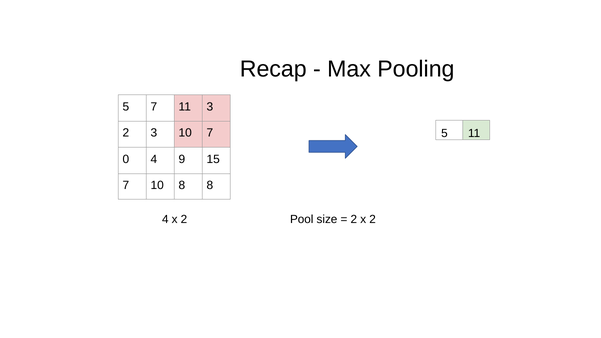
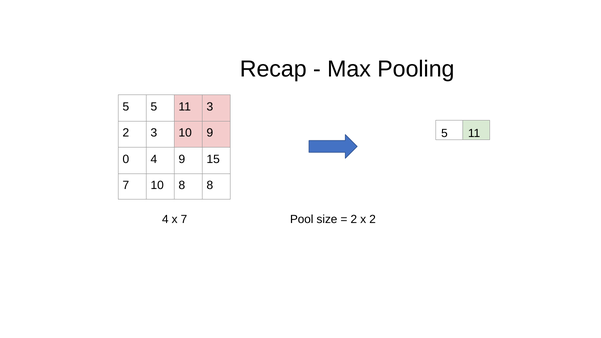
5 7: 7 -> 5 (154, 107)
10 7: 7 -> 9 (210, 133)
4 x 2: 2 -> 7 (184, 219)
